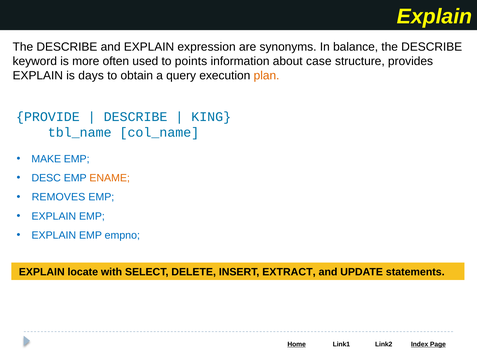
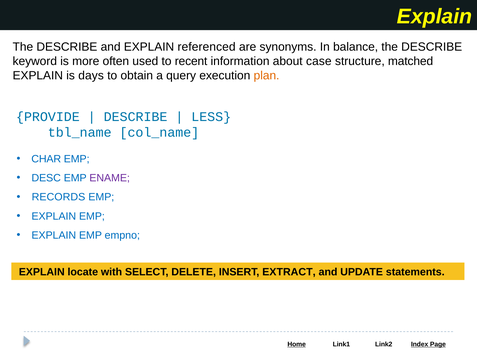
expression: expression -> referenced (207, 47)
points: points -> recent (191, 61)
provides: provides -> matched (411, 61)
KING: KING -> LESS (211, 117)
MAKE: MAKE -> CHAR (46, 159)
ENAME colour: orange -> purple (110, 178)
REMOVES: REMOVES -> RECORDS (58, 197)
